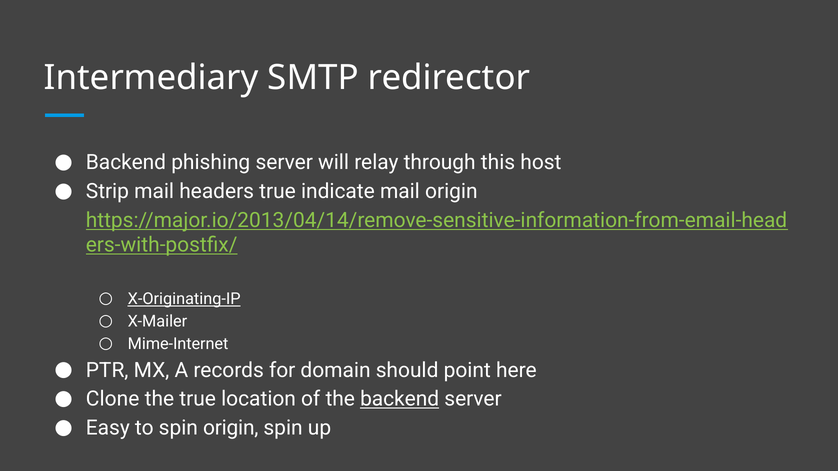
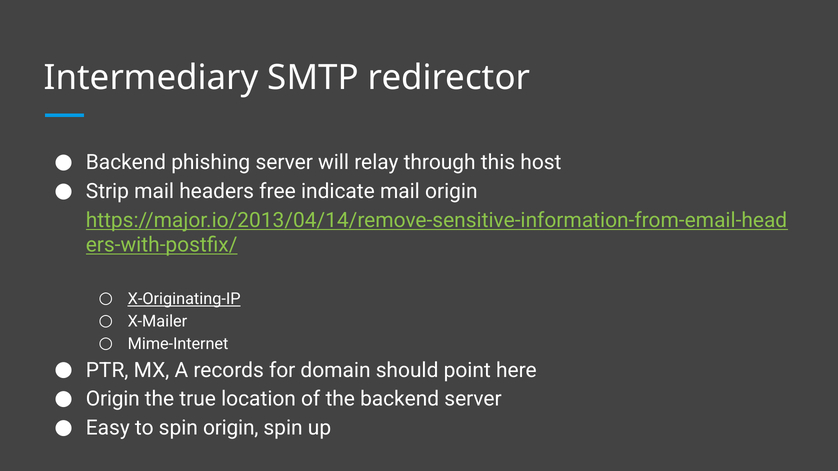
headers true: true -> free (278, 192)
Clone: Clone -> Origin (113, 399)
backend underline: present -> none (400, 399)
